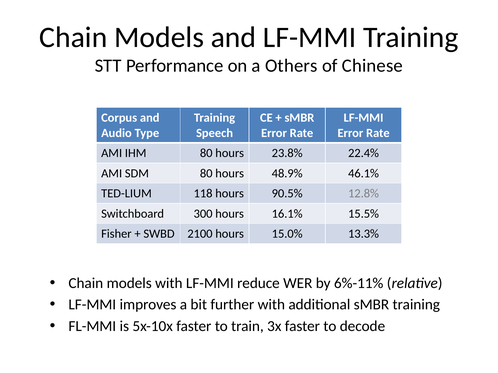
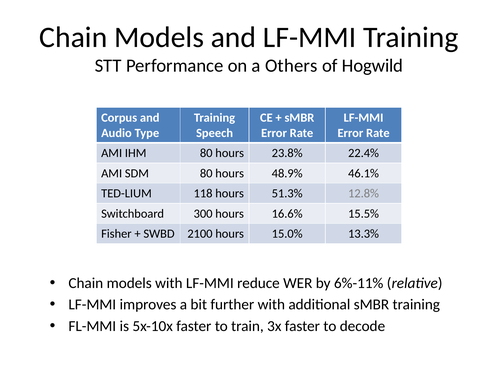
Chinese: Chinese -> Hogwild (373, 66)
90.5%: 90.5% -> 51.3% (287, 194)
16.1%: 16.1% -> 16.6% (287, 214)
